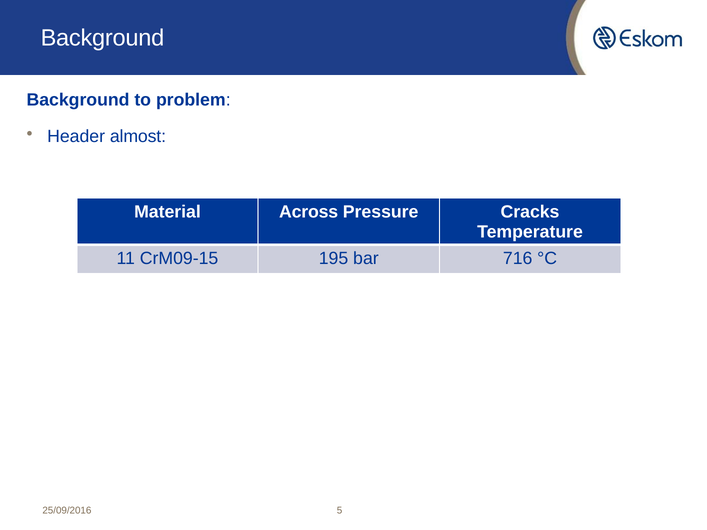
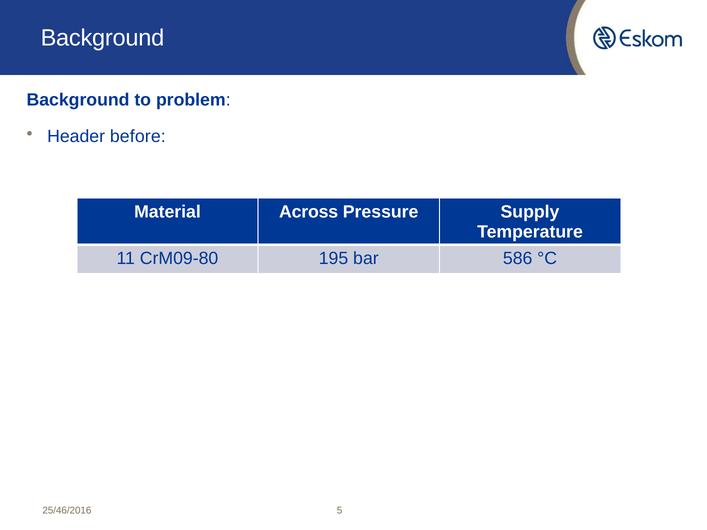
almost: almost -> before (138, 137)
Cracks: Cracks -> Supply (530, 212)
CrM09-15: CrM09-15 -> CrM09-80 (179, 259)
716: 716 -> 586 (518, 259)
25/09/2016: 25/09/2016 -> 25/46/2016 (67, 511)
